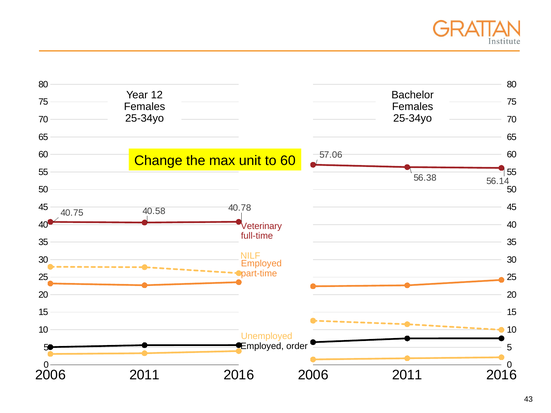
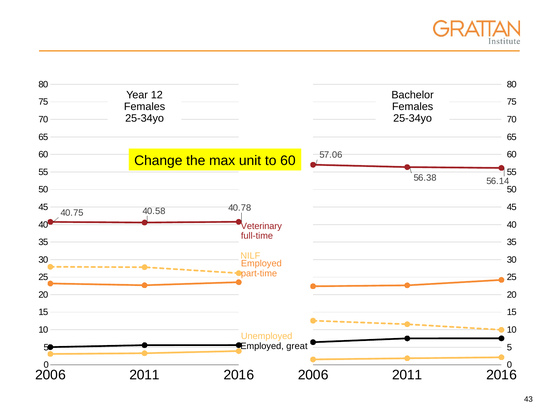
order: order -> great (297, 346)
